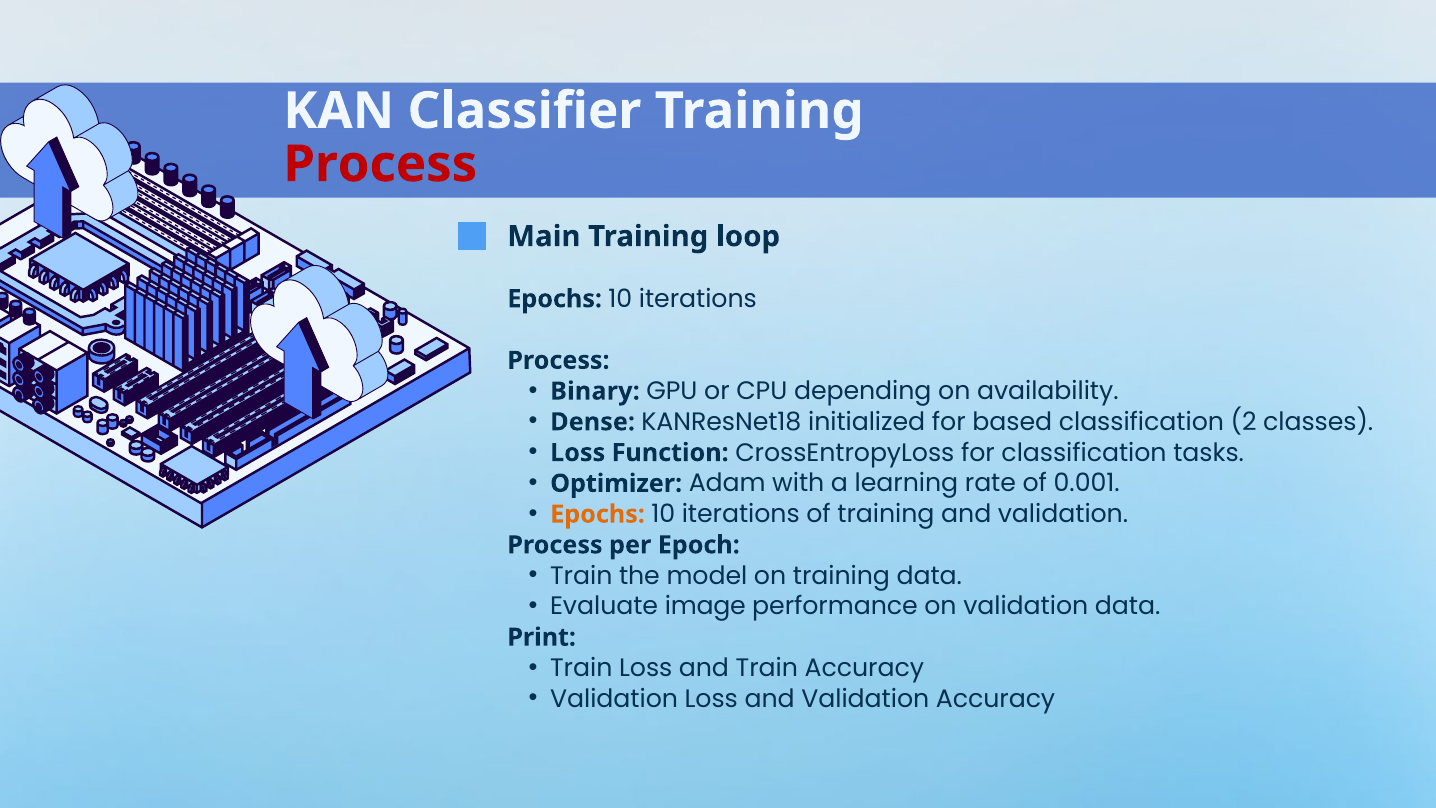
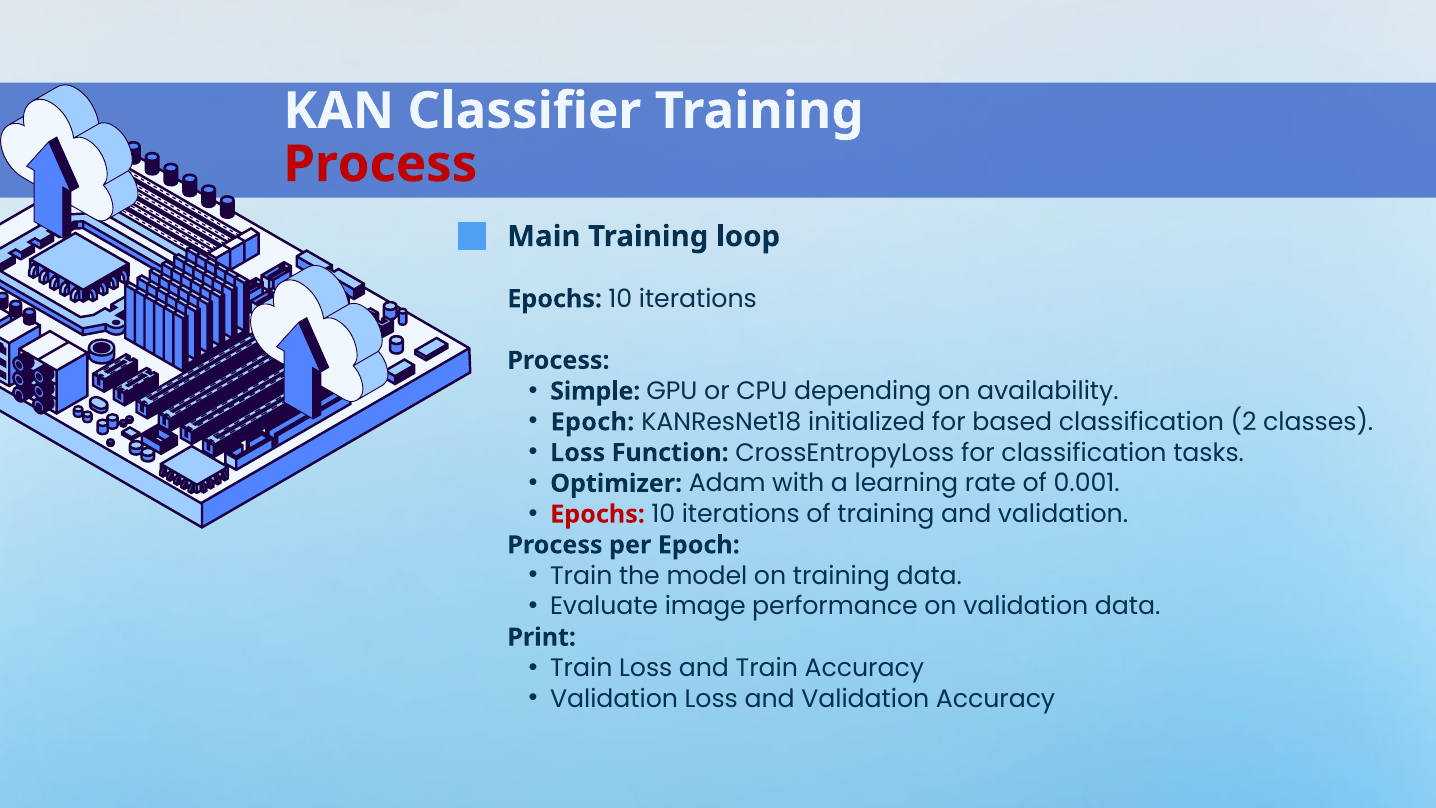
Binary: Binary -> Simple (595, 391)
Dense: Dense -> Epoch (592, 422)
Epochs colour: orange -> red (598, 514)
